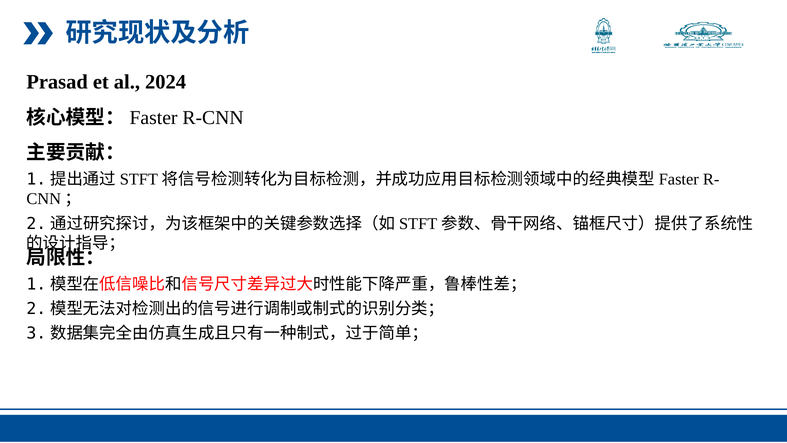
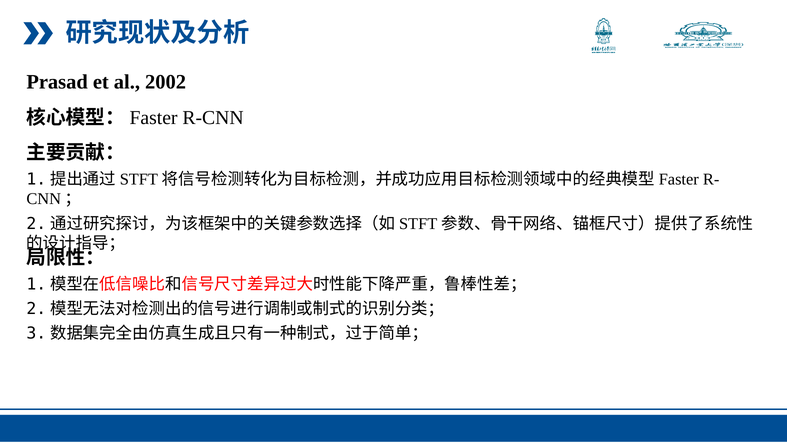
2024: 2024 -> 2002 (166, 82)
